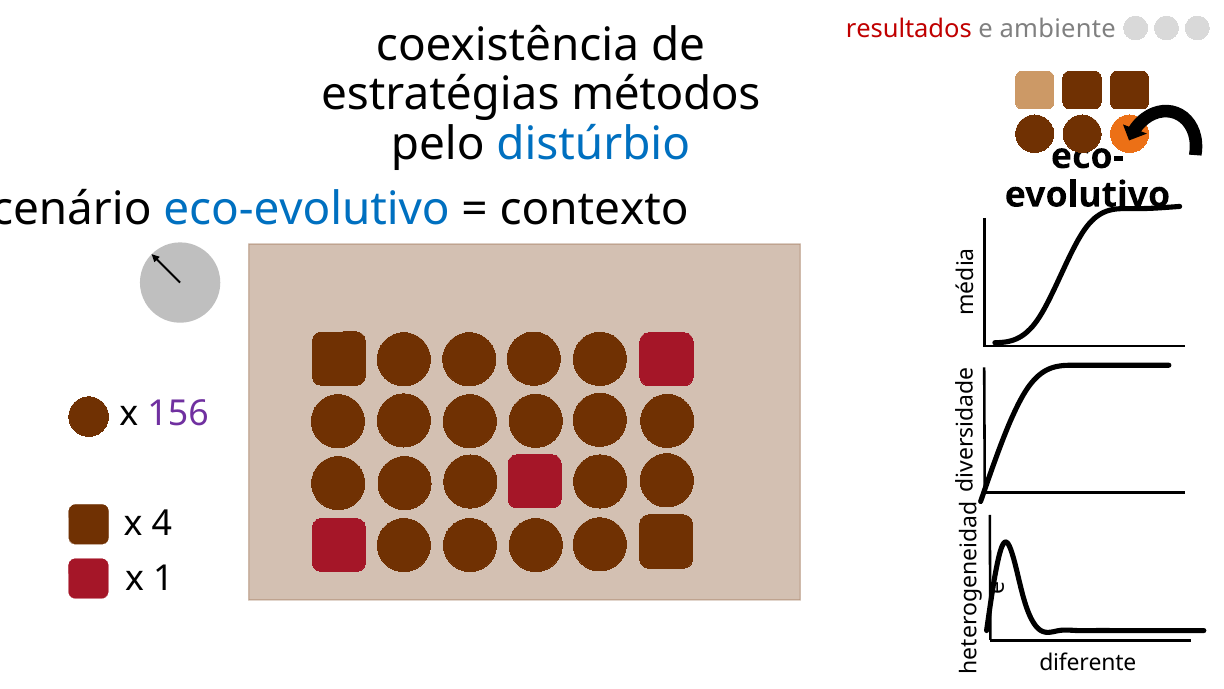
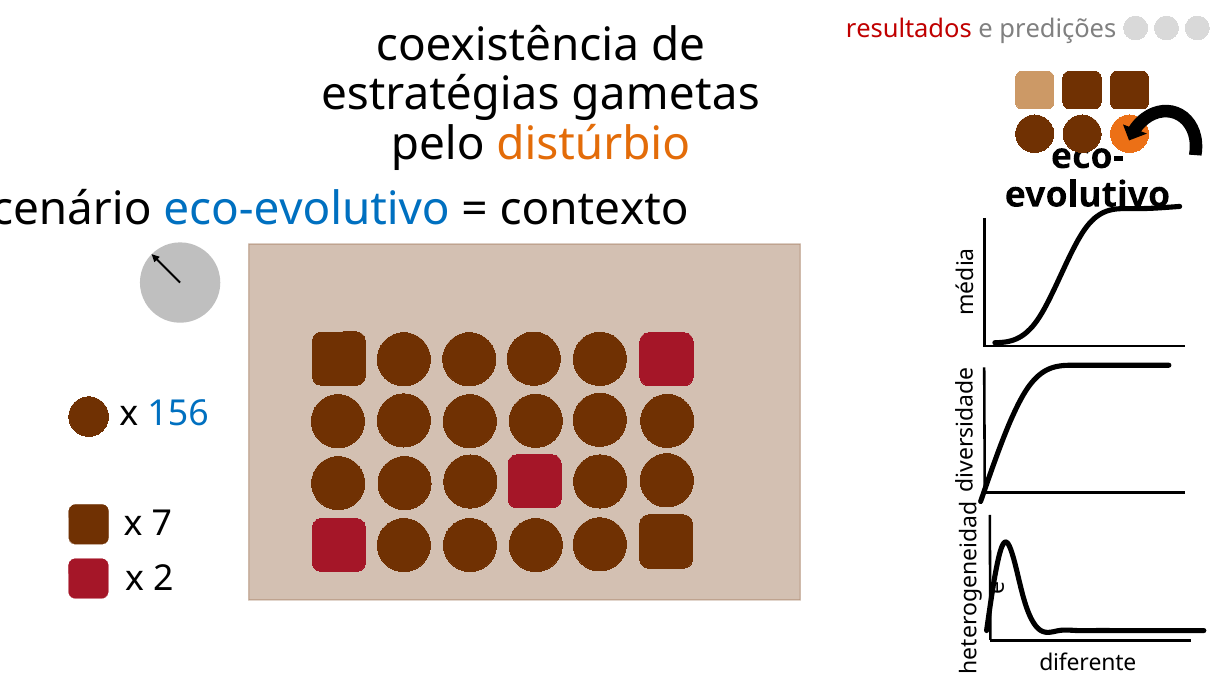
ambiente: ambiente -> predições (1058, 29)
métodos: métodos -> gametas (666, 95)
distúrbio colour: blue -> orange (593, 144)
156 colour: purple -> blue (178, 413)
4: 4 -> 7 (162, 524)
1: 1 -> 2 (163, 578)
